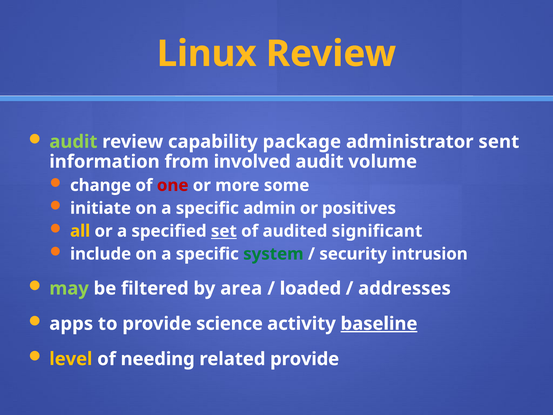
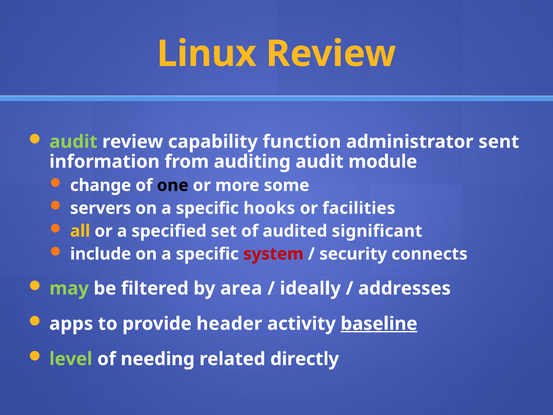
package: package -> function (302, 142)
involved: involved -> auditing (252, 162)
volume: volume -> module (383, 162)
one colour: red -> black (173, 185)
initiate: initiate -> servers (101, 208)
admin: admin -> hooks (269, 208)
positives: positives -> facilities (359, 208)
set underline: present -> none (224, 231)
system colour: green -> red (273, 254)
intrusion: intrusion -> connects (429, 254)
loaded: loaded -> ideally (310, 288)
science: science -> header (229, 324)
level colour: yellow -> light green (71, 359)
related provide: provide -> directly (305, 359)
